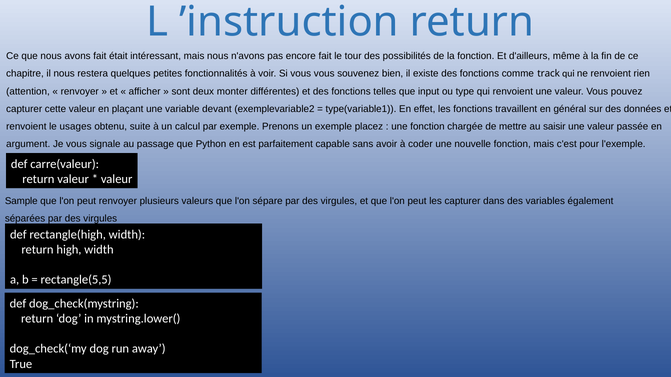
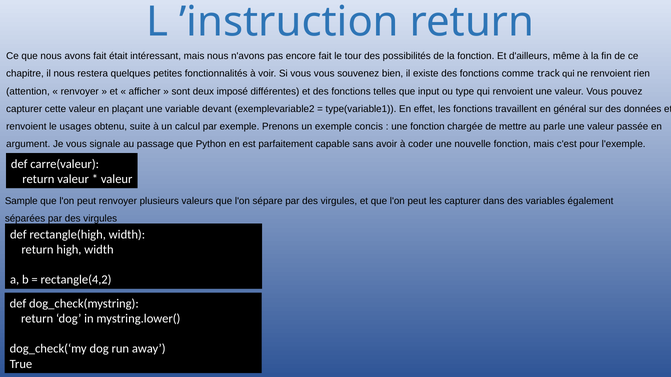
monter: monter -> imposé (232, 91)
placez: placez -> concis (369, 127)
saisir: saisir -> parle (554, 127)
rectangle(5,5: rectangle(5,5 -> rectangle(4,2 (76, 280)
